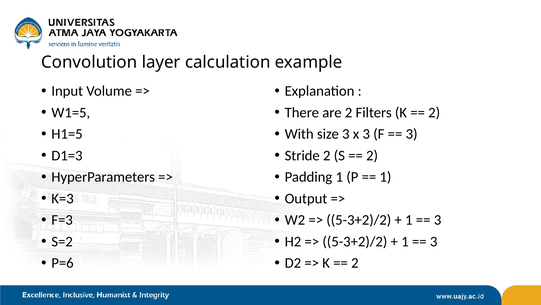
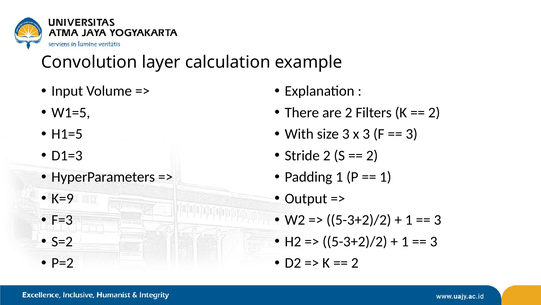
K=3: K=3 -> K=9 (63, 198)
P=6: P=6 -> P=2 (63, 262)
